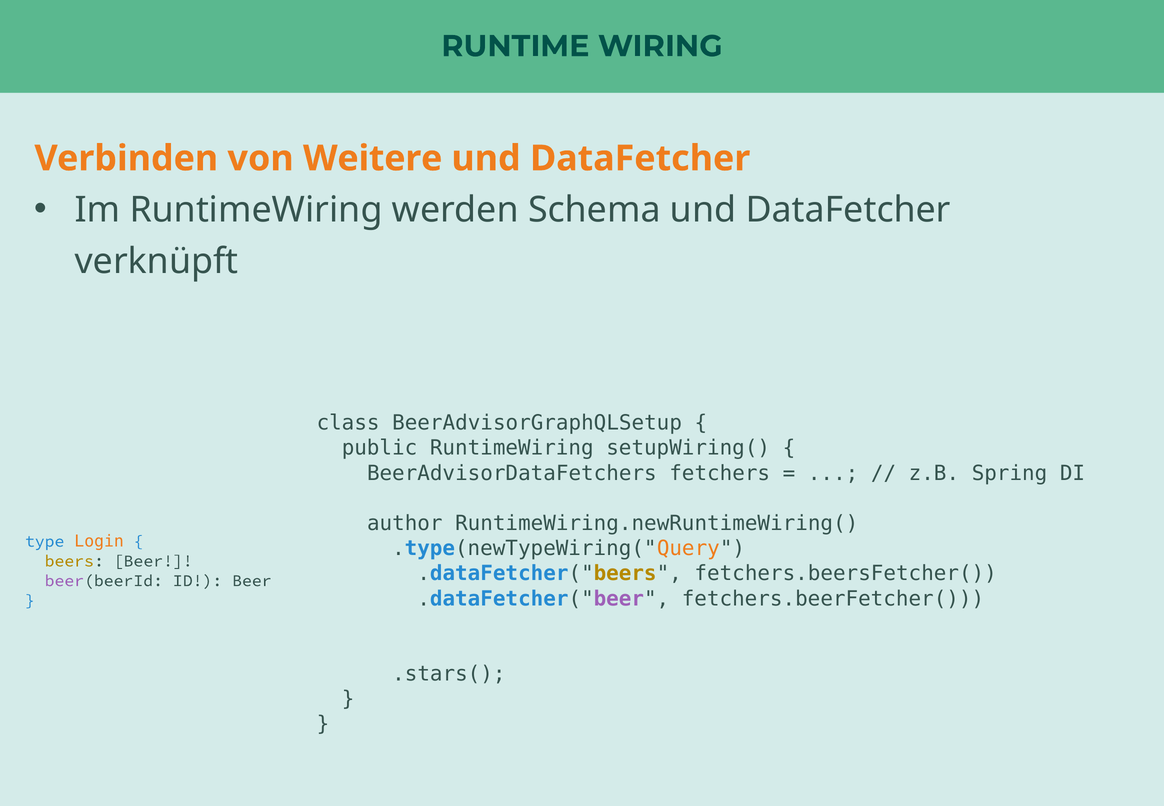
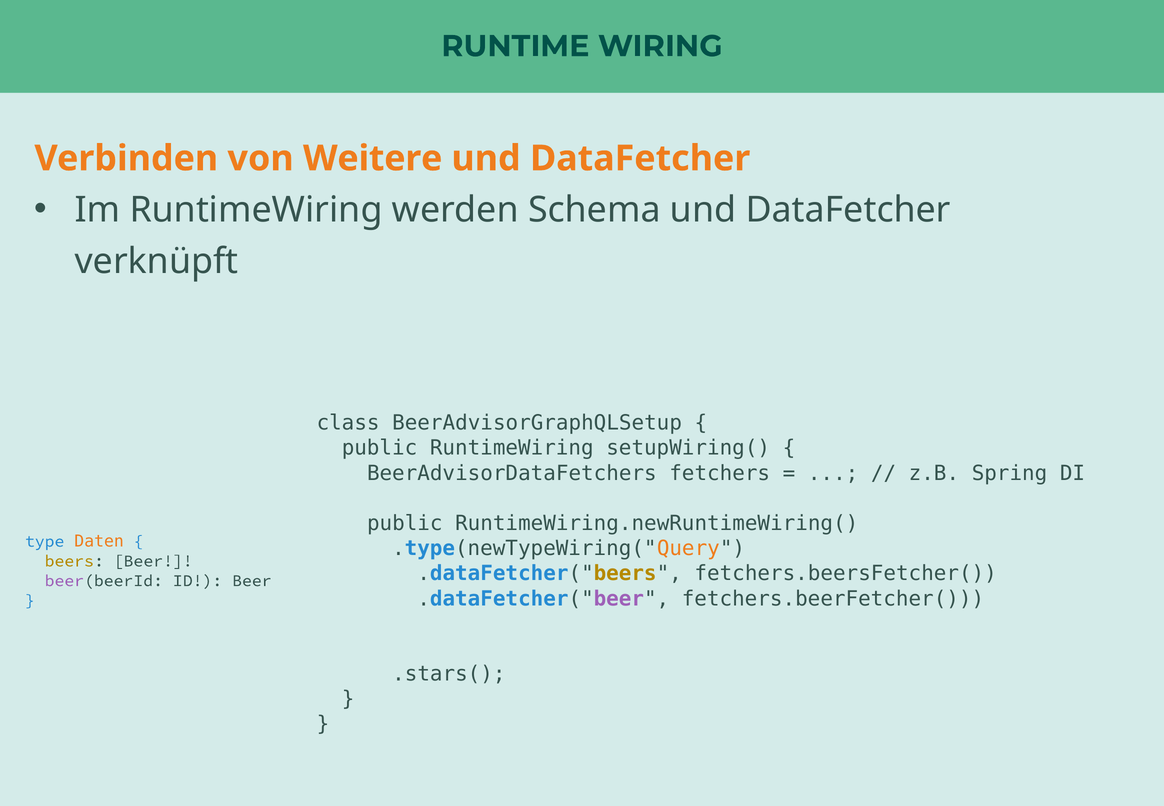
author: author -> public (405, 523)
Login: Login -> Daten (99, 541)
